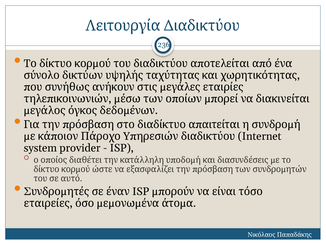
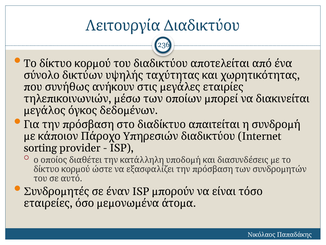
system: system -> sorting (40, 148)
